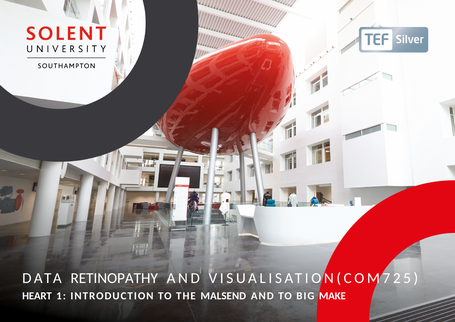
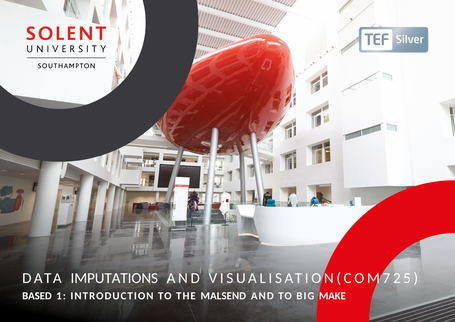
RETINOPATHY: RETINOPATHY -> IMPUTATIONS (114, 278)
HEART: HEART -> BASED (37, 296)
